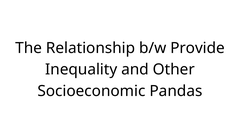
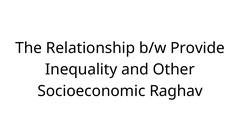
Pandas: Pandas -> Raghav (176, 91)
